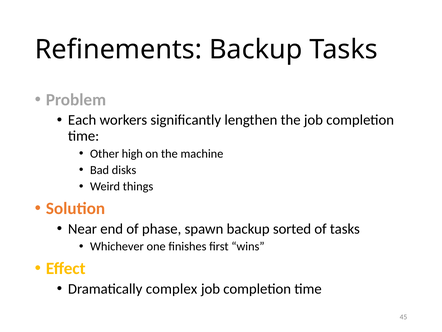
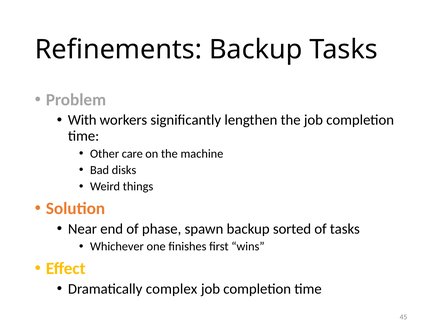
Each: Each -> With (82, 120)
high: high -> care (132, 153)
